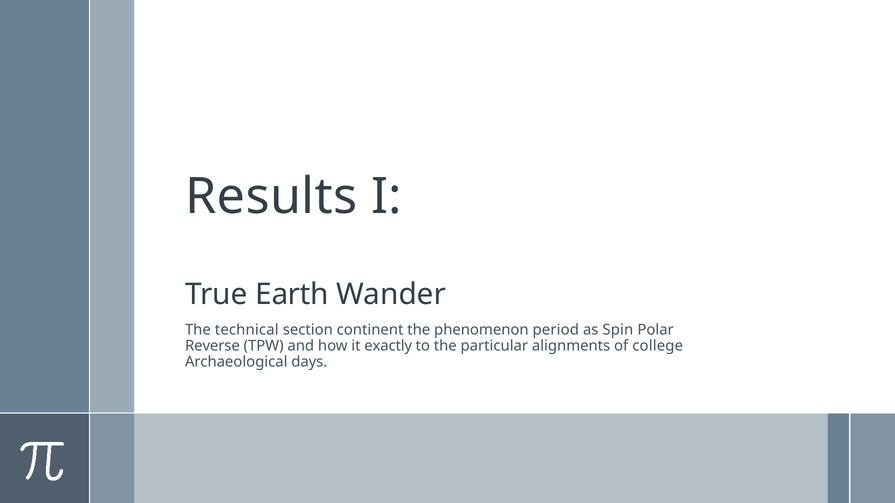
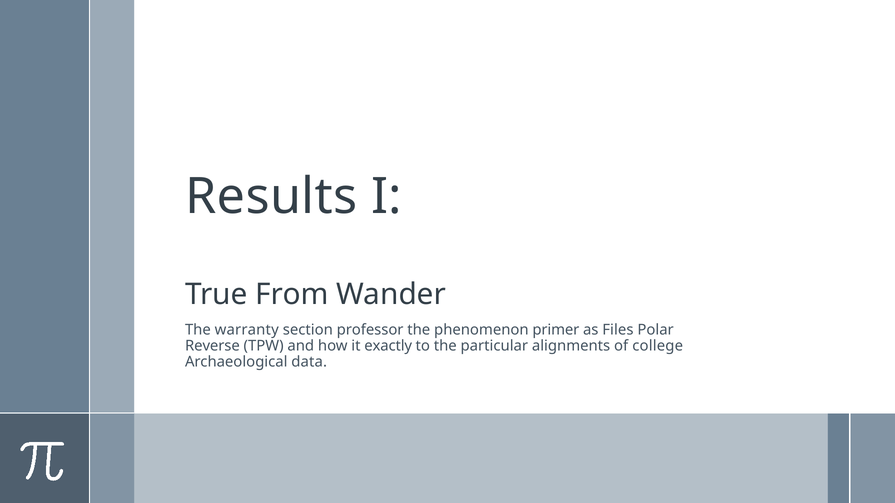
Earth: Earth -> From (292, 295)
technical: technical -> warranty (247, 330)
continent: continent -> professor (370, 330)
period: period -> primer (556, 330)
Spin: Spin -> Files (618, 330)
days: days -> data (309, 362)
